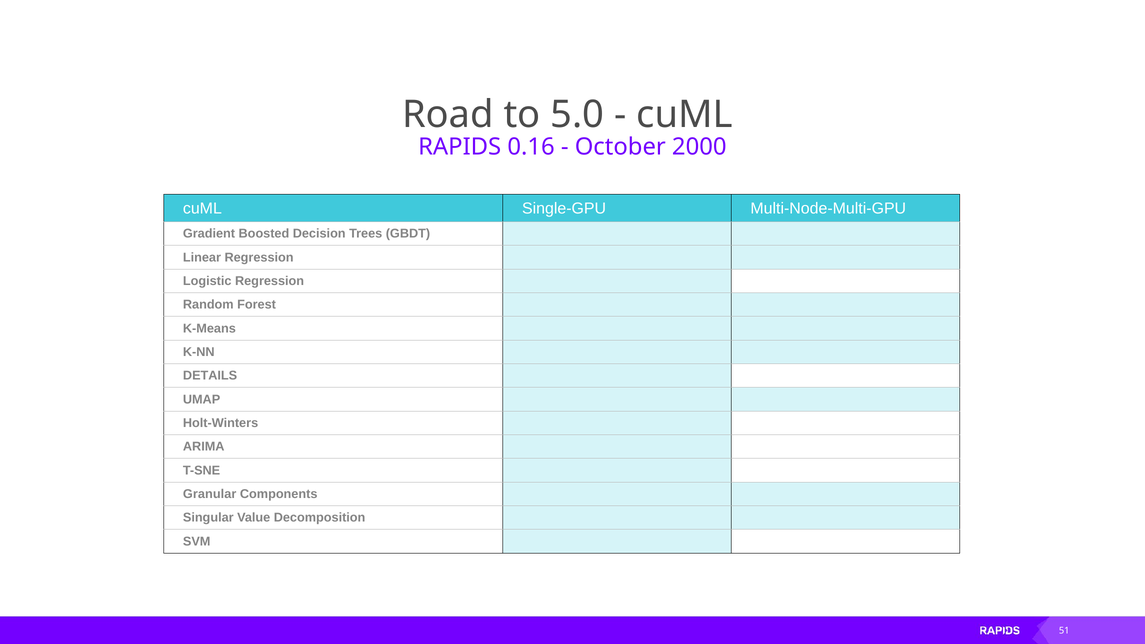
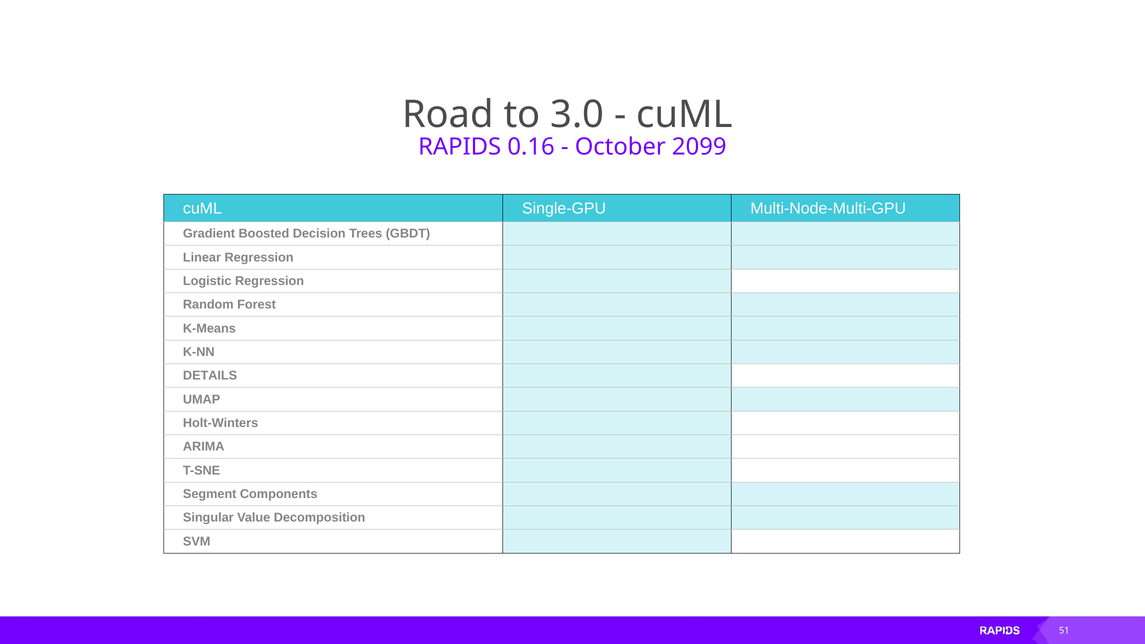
5.0: 5.0 -> 3.0 (577, 115)
2000: 2000 -> 2099 (699, 147)
Granular: Granular -> Segment (210, 494)
